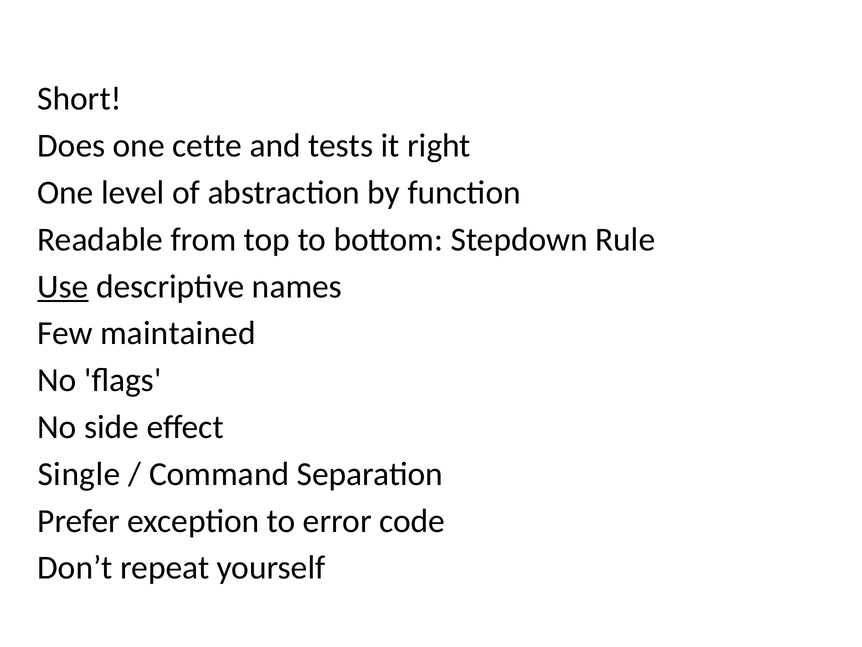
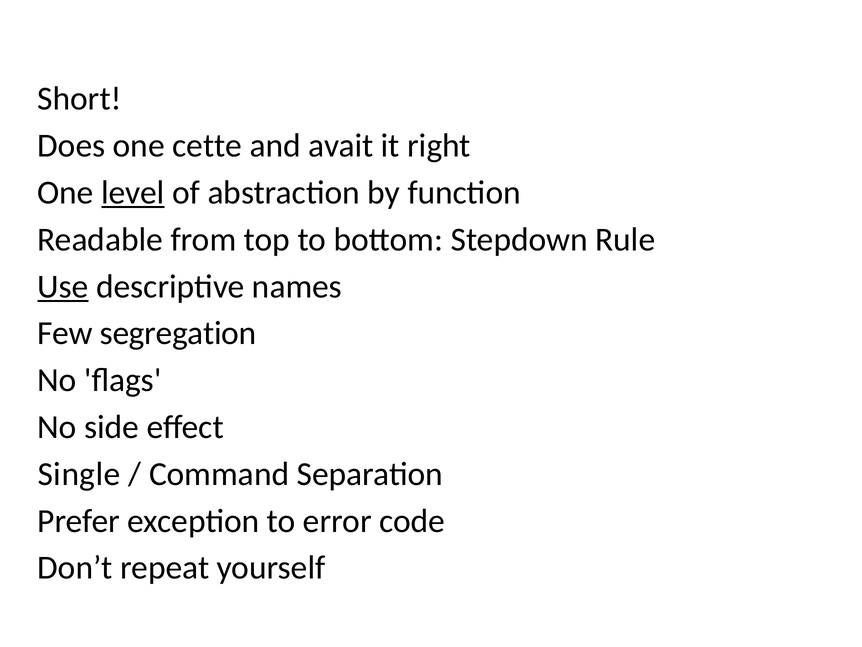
tests: tests -> avait (341, 146)
level underline: none -> present (133, 193)
maintained: maintained -> segregation (178, 333)
